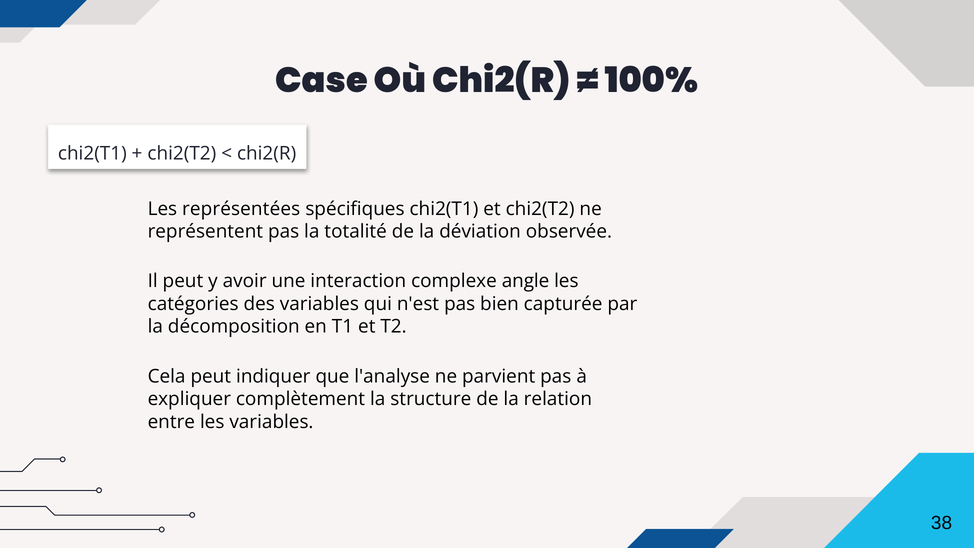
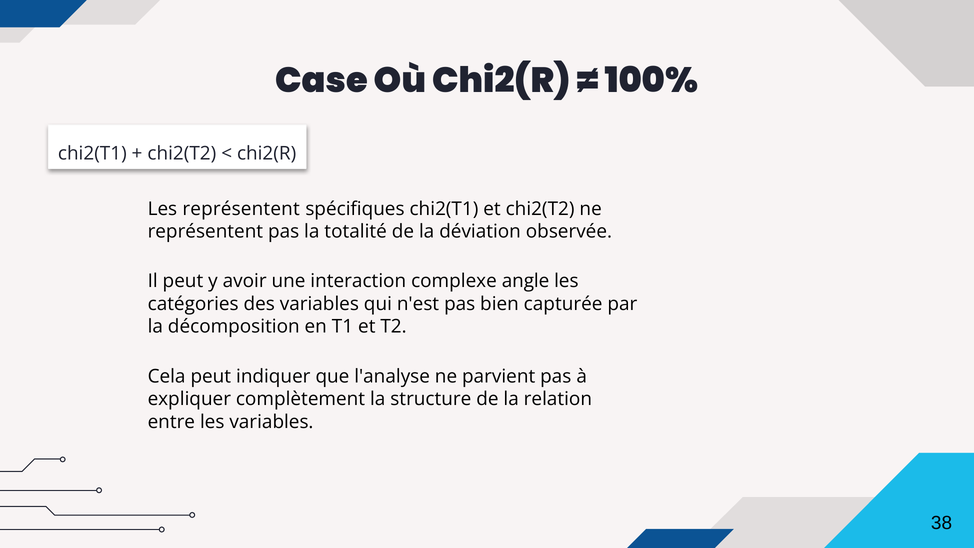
Les représentées: représentées -> représentent (241, 209)
